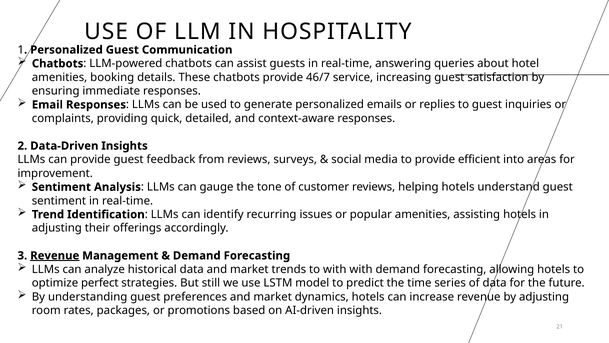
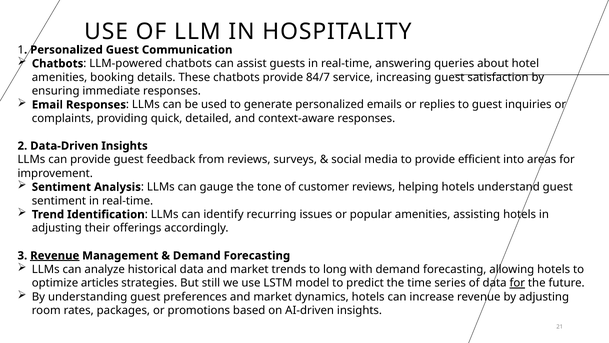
46/7: 46/7 -> 84/7 (318, 77)
to with: with -> long (335, 269)
perfect: perfect -> articles (100, 283)
for underline: none -> present (517, 283)
